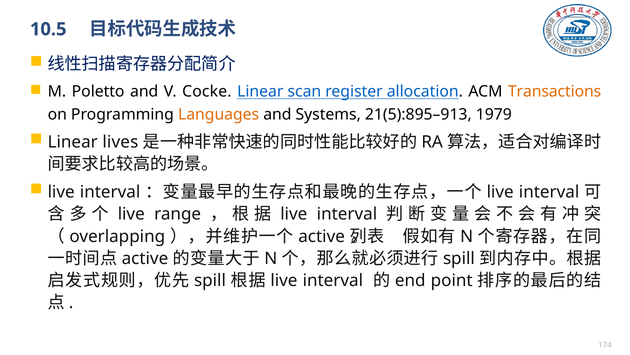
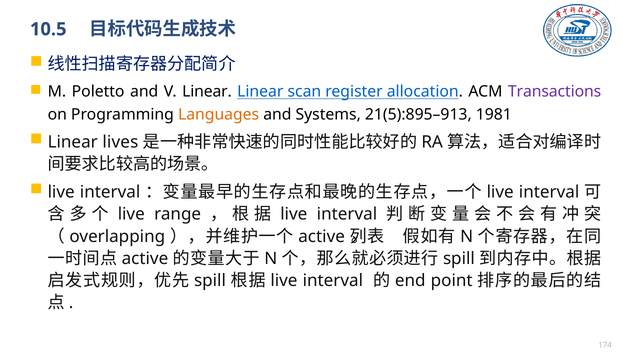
V Cocke: Cocke -> Linear (207, 91)
Transactions colour: orange -> purple (555, 91)
1979: 1979 -> 1981 (494, 114)
